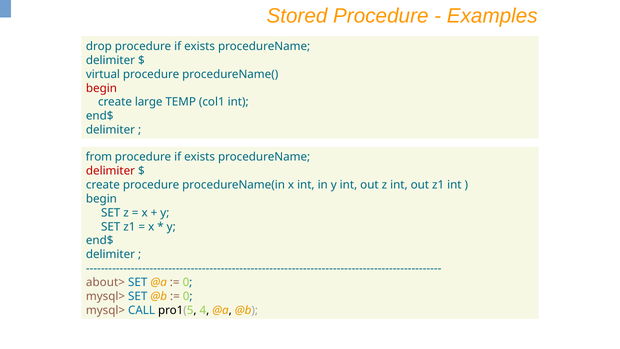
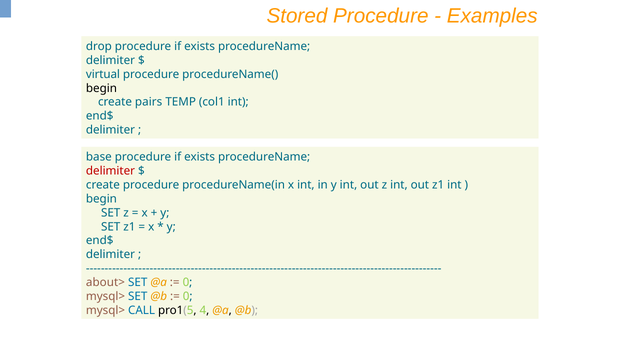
begin colour: red -> black (101, 88)
large: large -> pairs (149, 102)
from: from -> base (99, 157)
